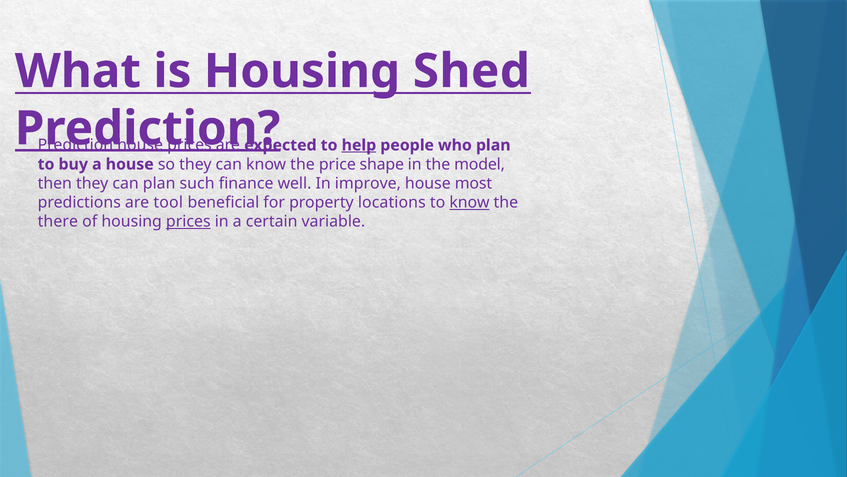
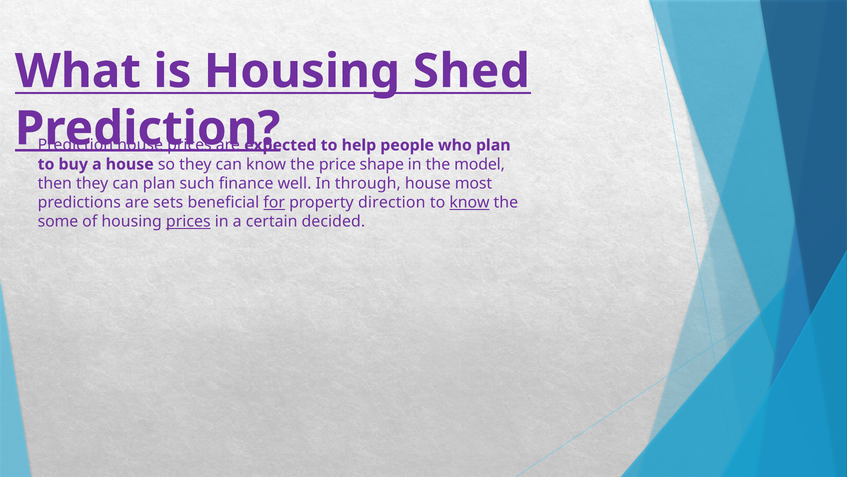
help underline: present -> none (359, 145)
improve: improve -> through (368, 183)
tool: tool -> sets (168, 202)
for underline: none -> present (274, 202)
locations: locations -> direction (392, 202)
there: there -> some (58, 221)
variable: variable -> decided (333, 221)
